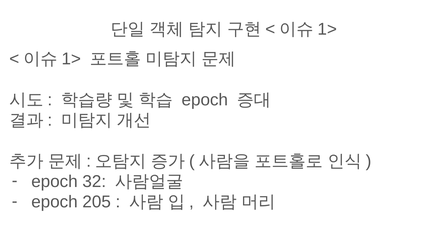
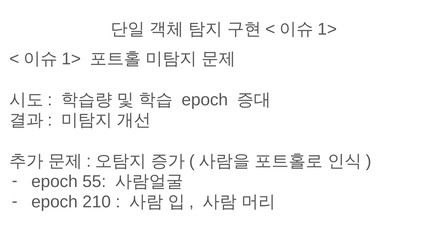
32: 32 -> 55 (94, 182)
205: 205 -> 210 (97, 202)
